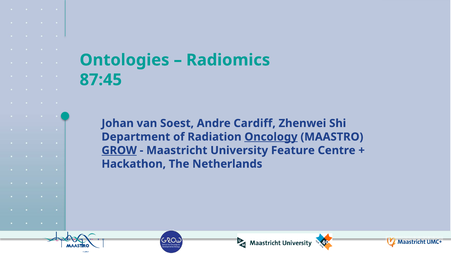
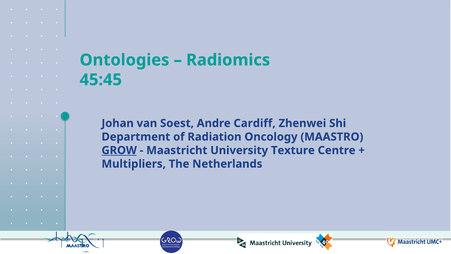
87:45: 87:45 -> 45:45 (101, 80)
Oncology underline: present -> none (271, 137)
Feature: Feature -> Texture (293, 150)
Hackathon: Hackathon -> Multipliers (134, 164)
